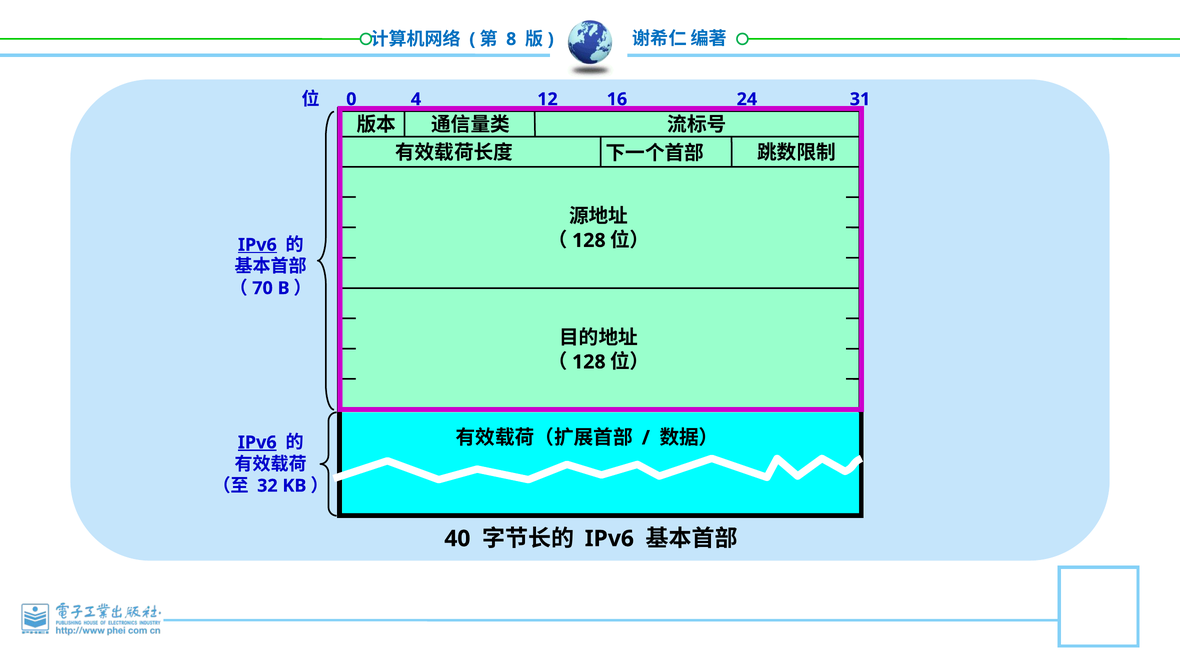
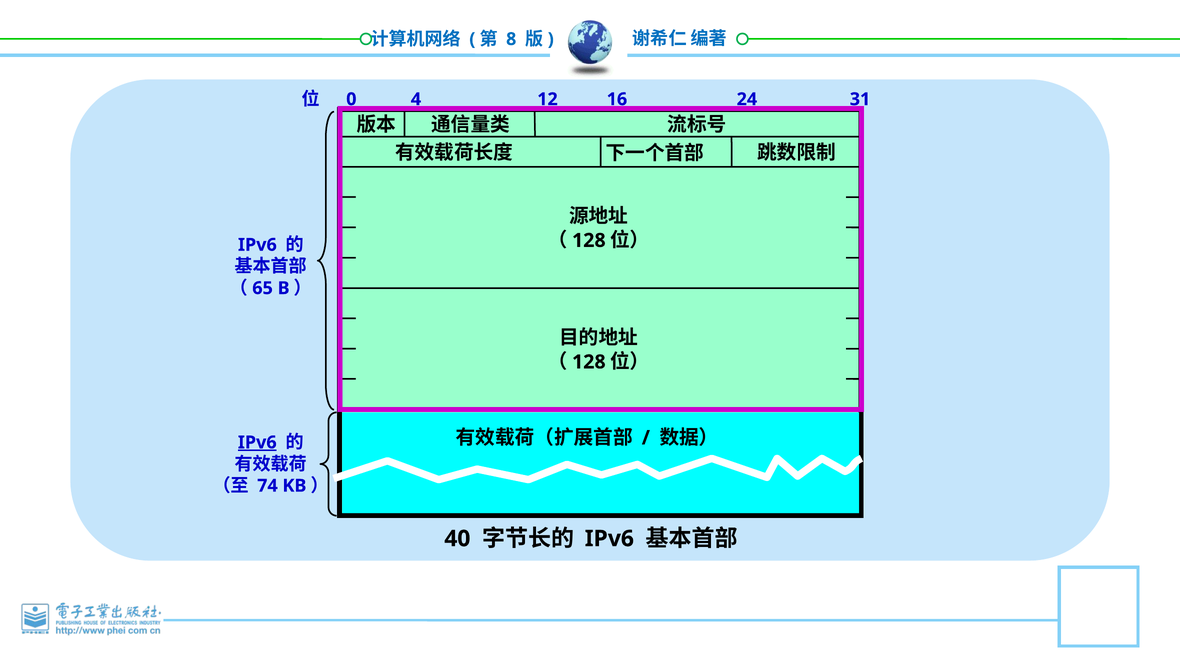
IPv6 underline: present -> none (257, 245)
70: 70 -> 65 (263, 288)
32: 32 -> 74 (267, 486)
